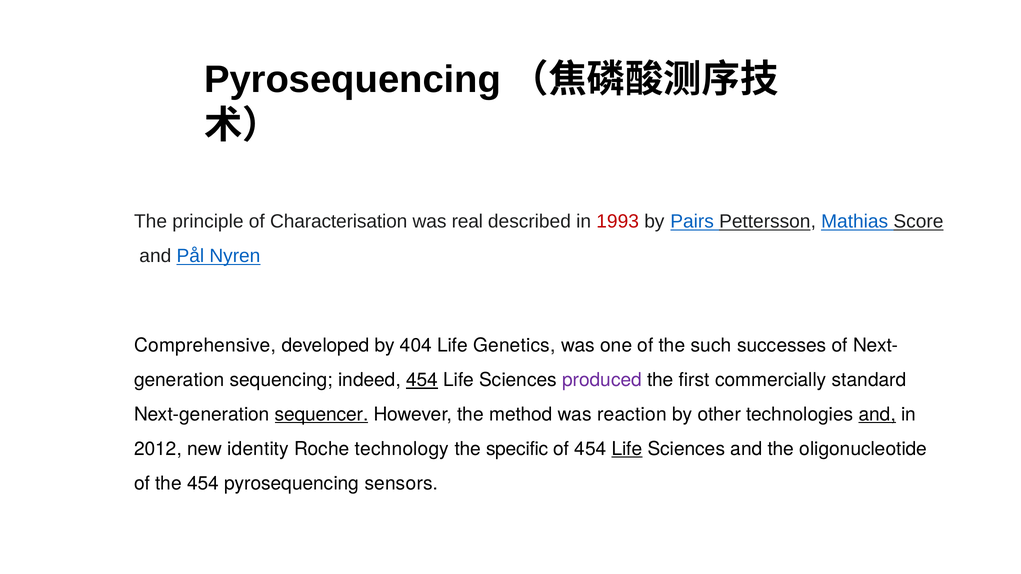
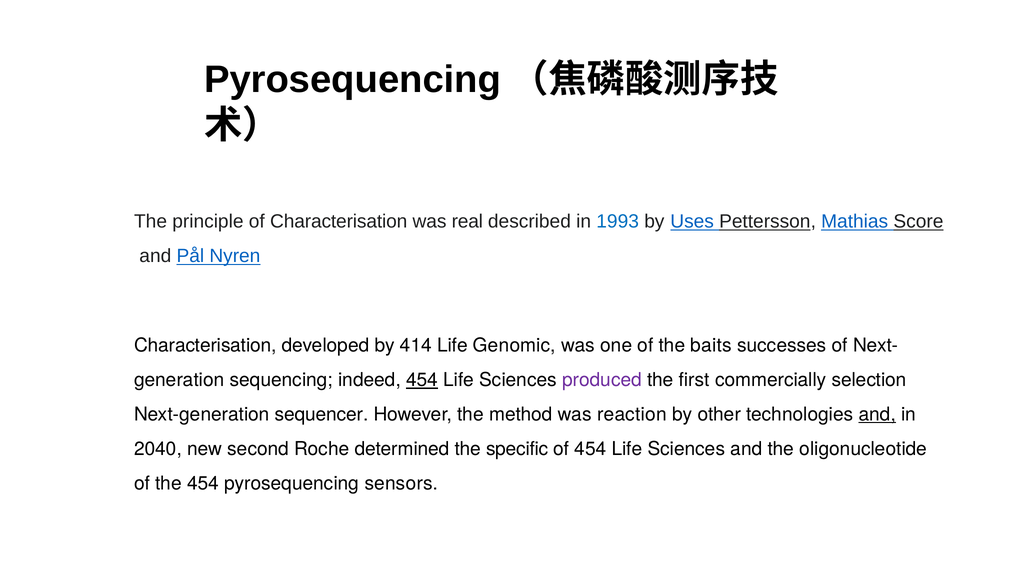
1993 colour: red -> blue (618, 222)
Pairs: Pairs -> Uses (692, 222)
Comprehensive: Comprehensive -> Characterisation (205, 346)
404: 404 -> 414 (416, 346)
Genetics: Genetics -> Genomic (514, 346)
such: such -> baits (711, 346)
standard: standard -> selection (869, 380)
sequencer underline: present -> none (322, 415)
2012: 2012 -> 2040 (158, 449)
identity: identity -> second (258, 449)
technology: technology -> determined (402, 449)
Life underline: present -> none (627, 449)
